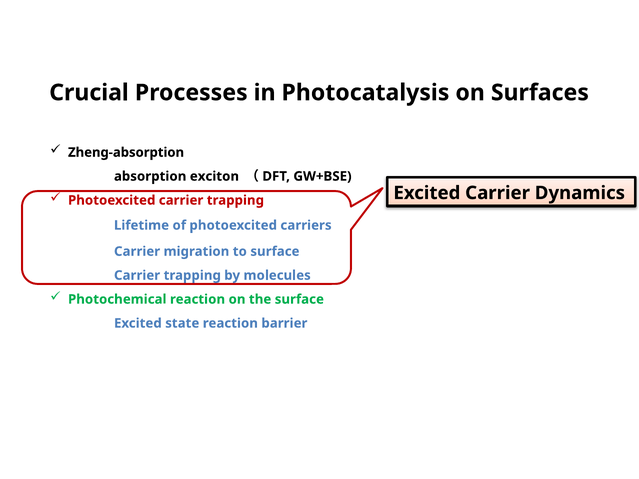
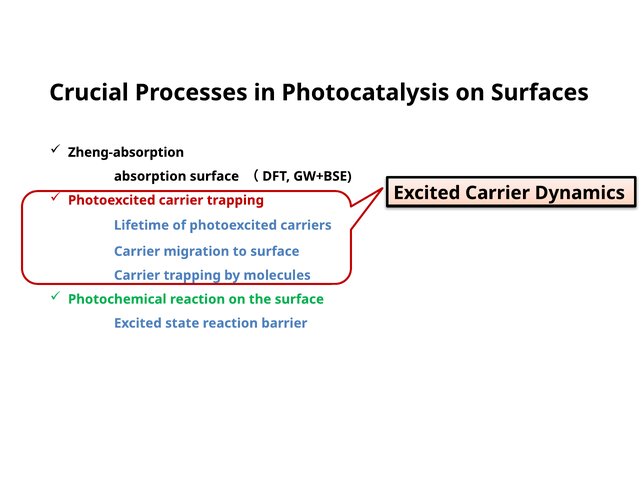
absorption exciton: exciton -> surface (214, 176)
